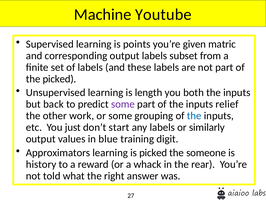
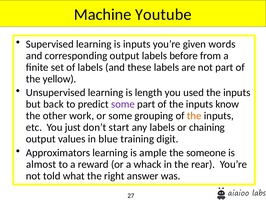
is points: points -> inputs (137, 44)
matric: matric -> words (222, 44)
subset: subset -> before (184, 56)
the picked: picked -> yellow (59, 79)
both: both -> used (194, 92)
relief: relief -> know (227, 104)
the colour: blue -> orange (194, 116)
similarly: similarly -> chaining (207, 127)
is picked: picked -> ample (153, 152)
history: history -> almost (41, 164)
